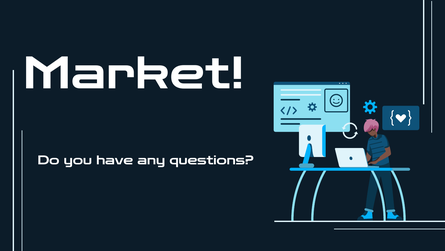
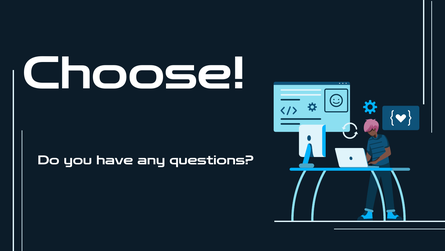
Market: Market -> Choose (134, 74)
